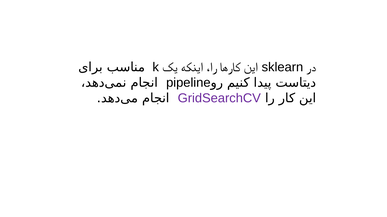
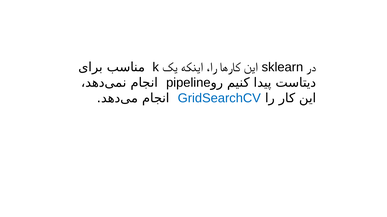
GridSearchCV colour: purple -> blue (219, 98)
